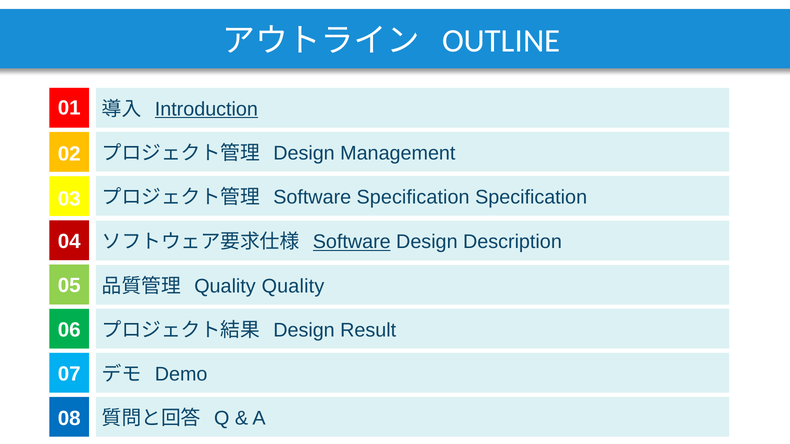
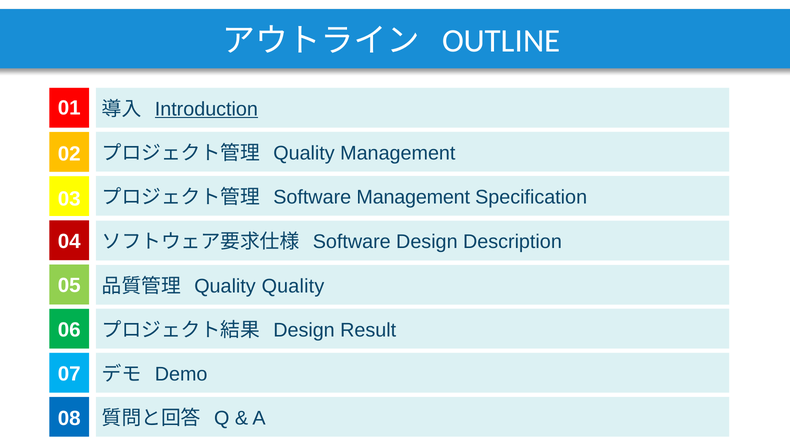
Design: Design -> Quality (304, 153)
Software Specification: Specification -> Management (413, 197)
Software underline: present -> none (352, 242)
